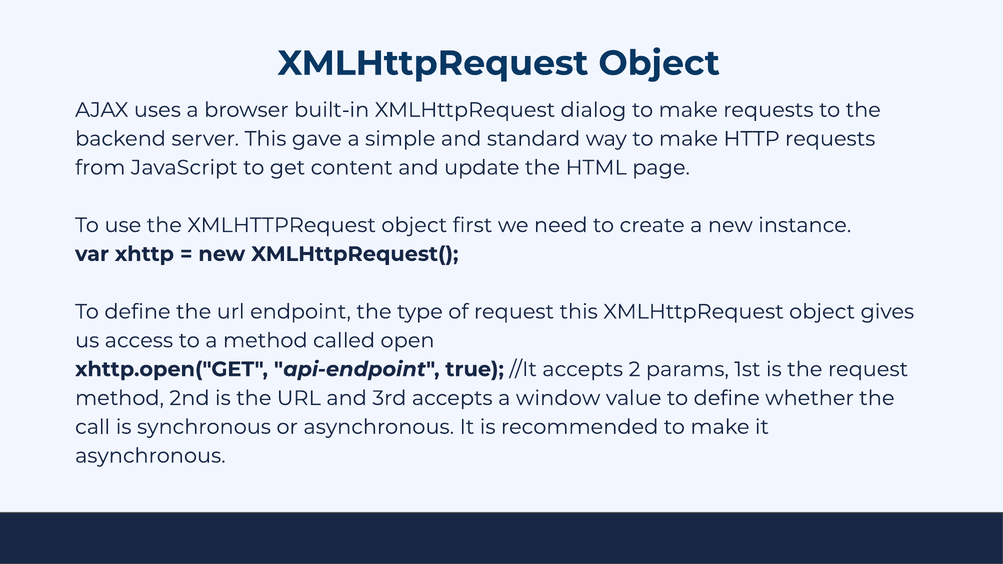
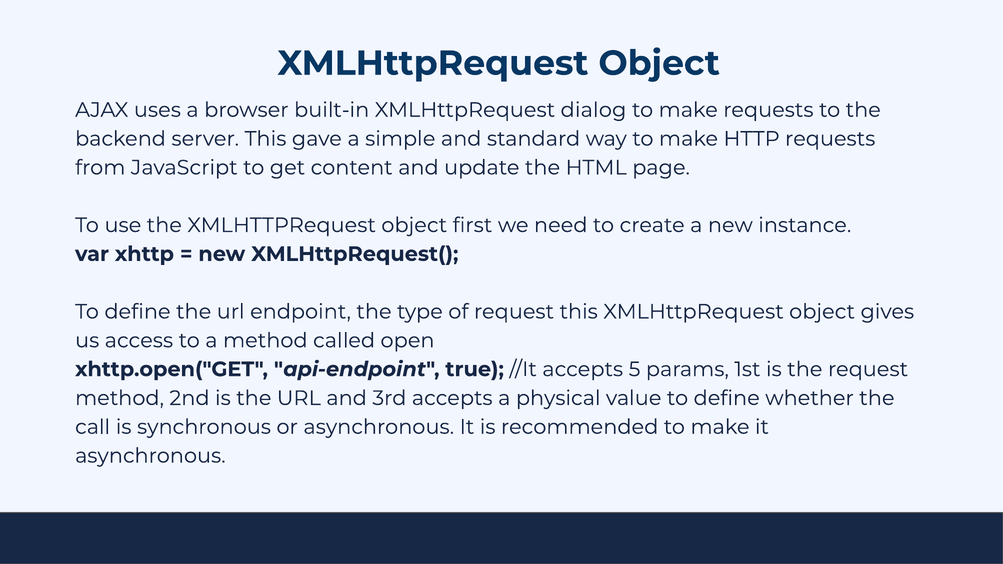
2: 2 -> 5 (635, 369)
window: window -> physical (558, 398)
